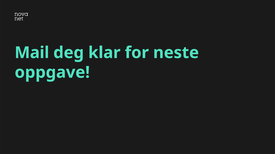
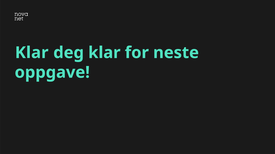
Mail: Mail -> Klar (32, 53)
